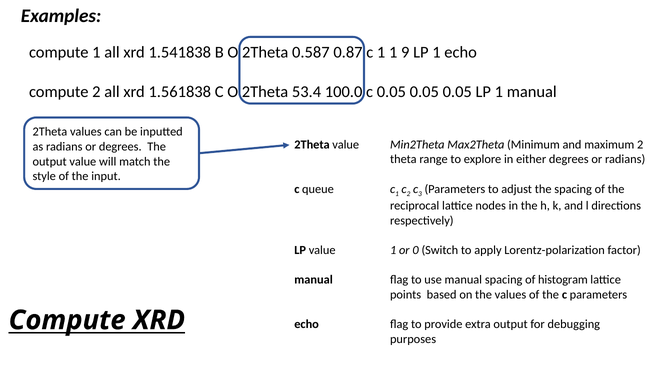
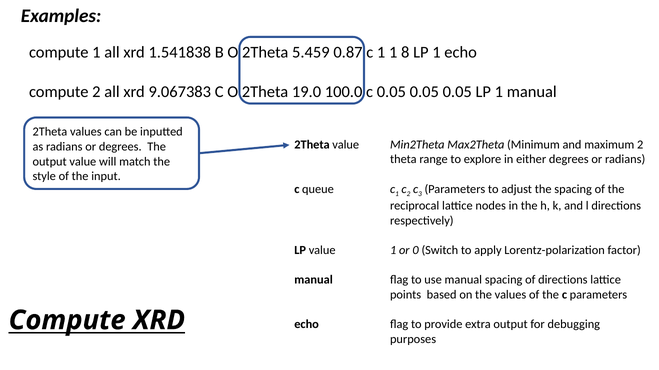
0.587: 0.587 -> 5.459 (311, 52)
9: 9 -> 8 (405, 52)
1.561838: 1.561838 -> 9.067383 (180, 92)
53.4: 53.4 -> 19.0 (307, 92)
of histogram: histogram -> directions (563, 280)
